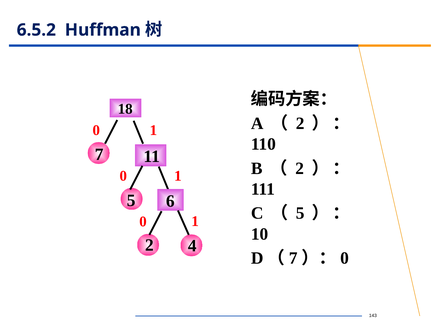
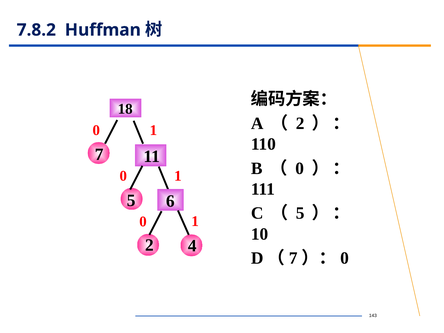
6.5.2: 6.5.2 -> 7.8.2 (36, 30)
2: 2 -> 0 (300, 168)
